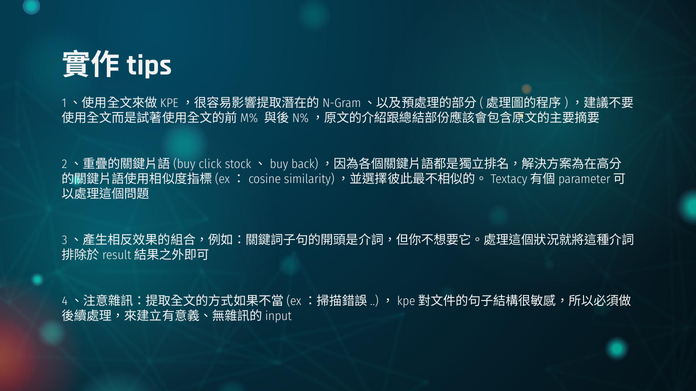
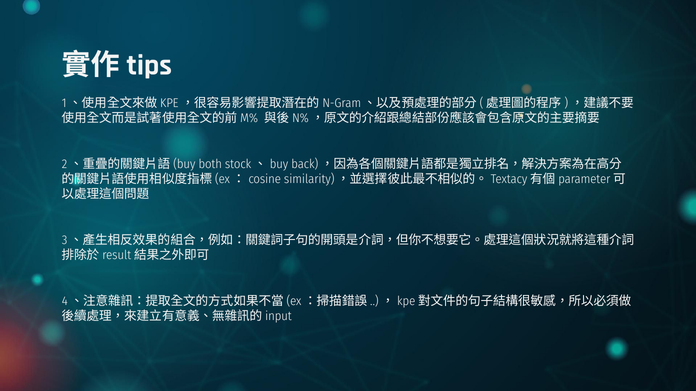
click: click -> both (210, 164)
